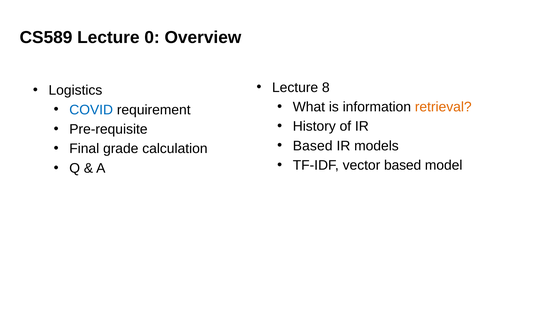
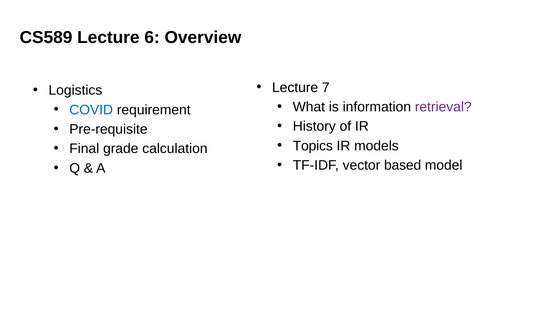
0: 0 -> 6 (152, 38)
8: 8 -> 7 (326, 87)
retrieval colour: orange -> purple (443, 107)
Based: Based -> Topics (313, 146)
